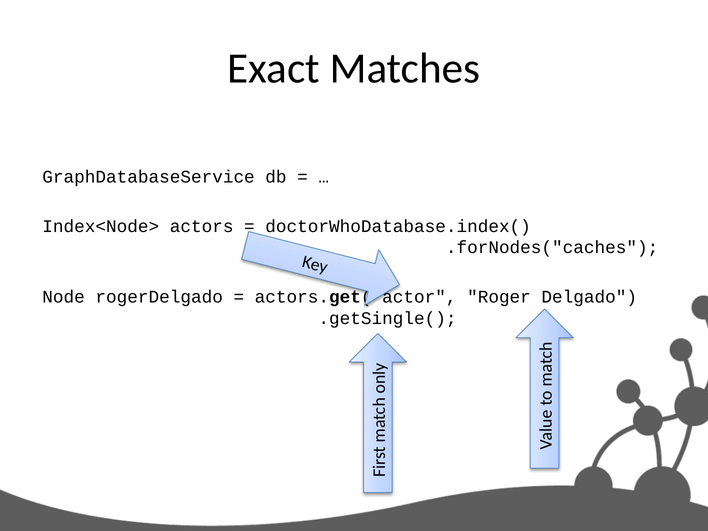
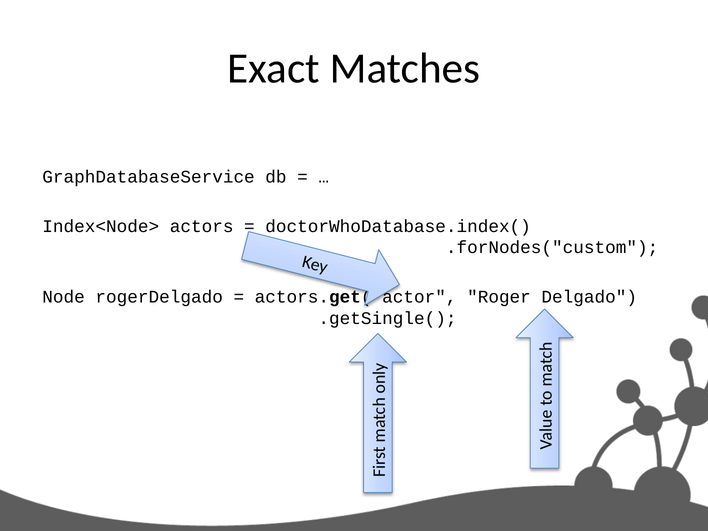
.forNodes("caches: .forNodes("caches -> .forNodes("custom (552, 248)
